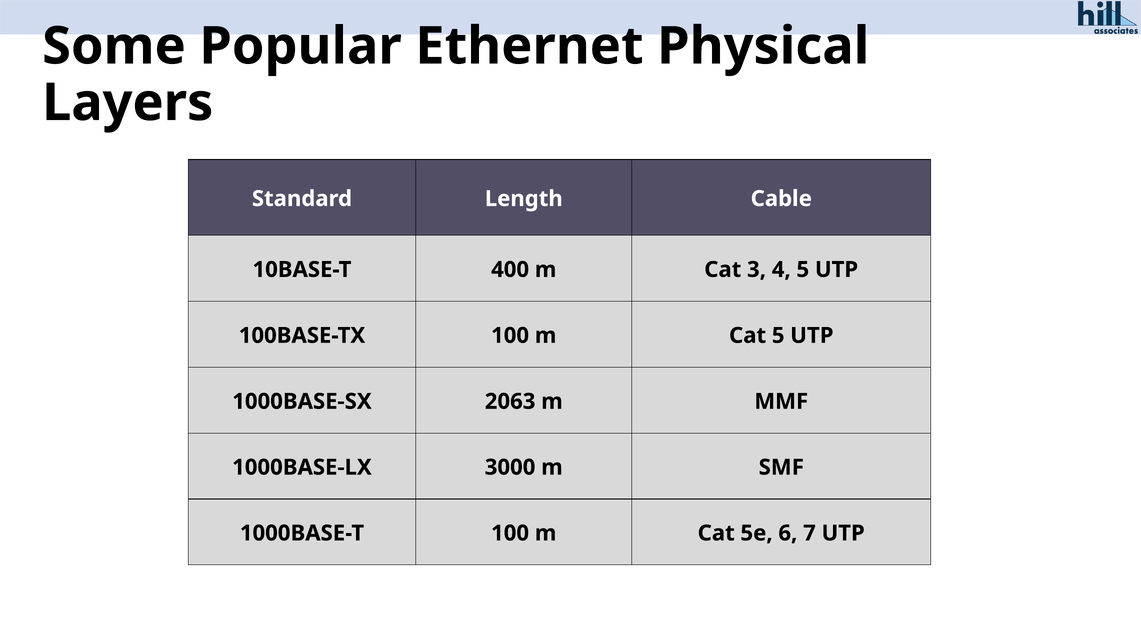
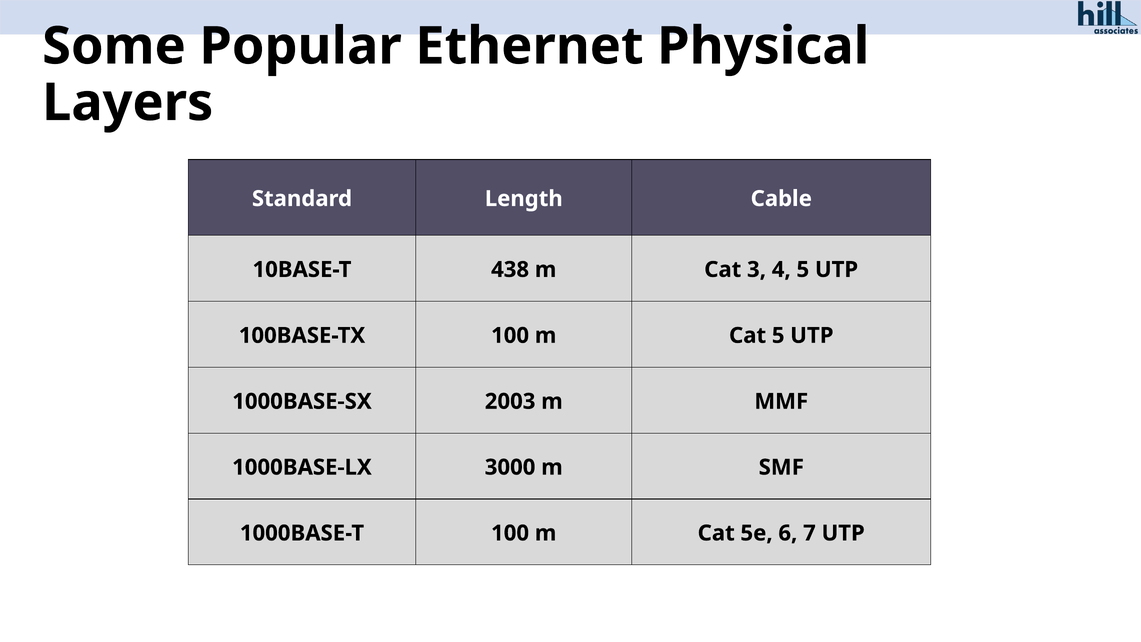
400: 400 -> 438 (510, 270)
2063: 2063 -> 2003 (510, 401)
